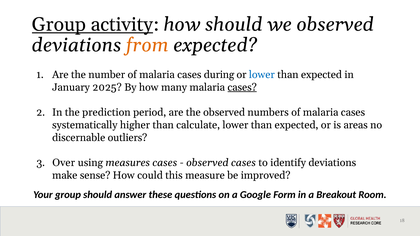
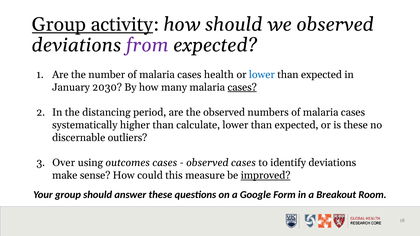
from colour: orange -> purple (147, 45)
during: during -> health (219, 75)
2025: 2025 -> 2030 (107, 87)
prediction: prediction -> distancing (106, 113)
is areas: areas -> these (356, 125)
measures: measures -> outcomes (128, 163)
improved underline: none -> present (266, 176)
